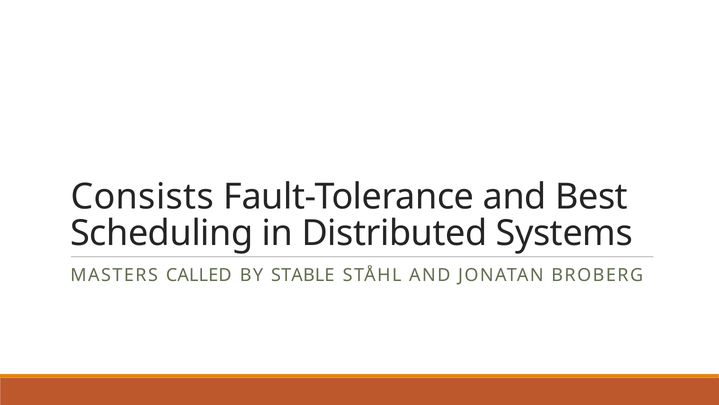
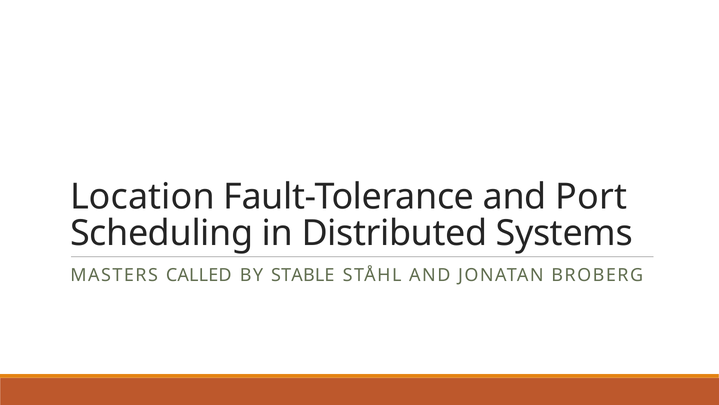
Consists: Consists -> Location (142, 196)
Best: Best -> Port (591, 196)
